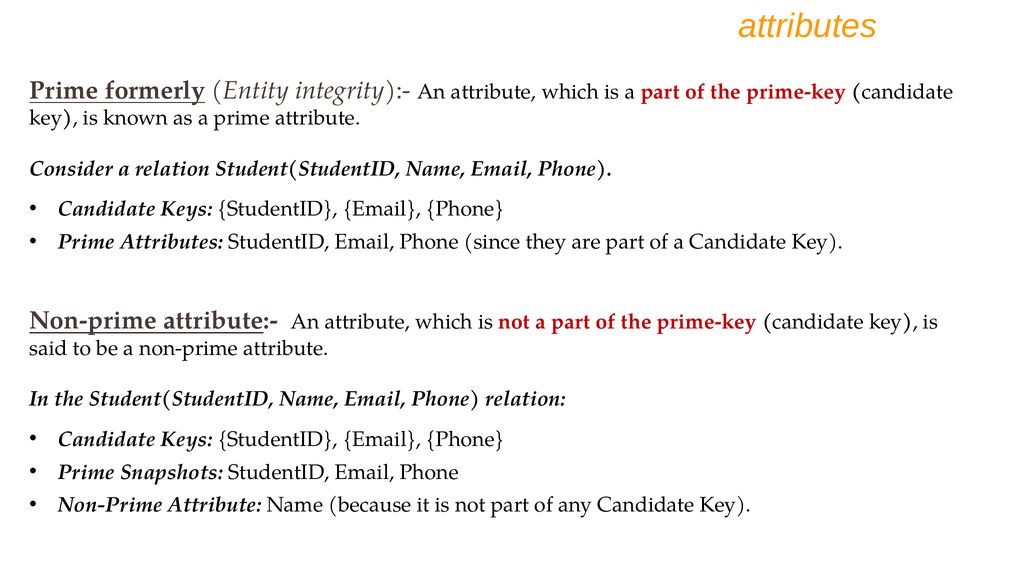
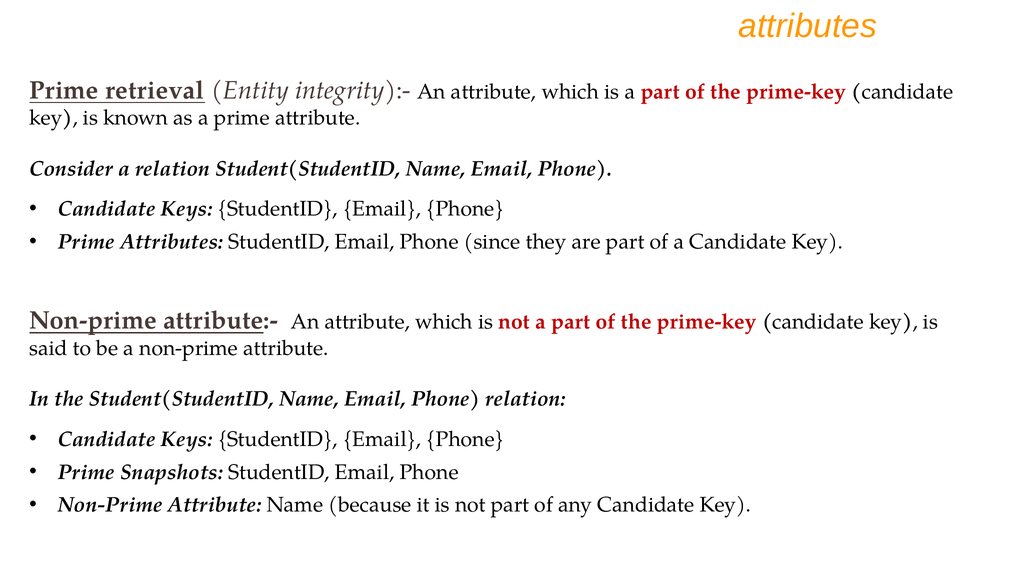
formerly: formerly -> retrieval (155, 90)
